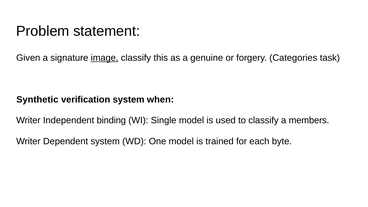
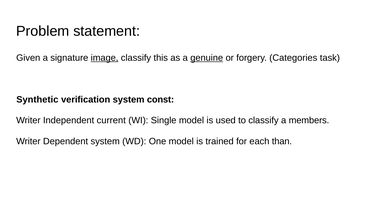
genuine underline: none -> present (207, 58)
when: when -> const (161, 100)
binding: binding -> current (111, 120)
byte: byte -> than (282, 141)
